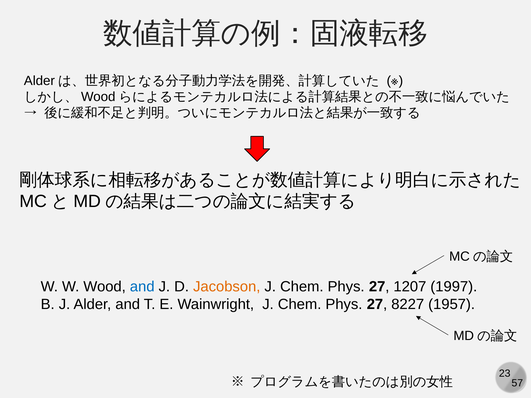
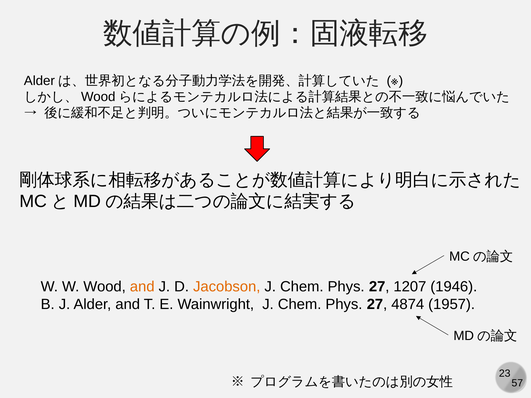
and colour: blue -> orange (142, 287)
1997: 1997 -> 1946 (454, 287)
8227: 8227 -> 4874 (408, 305)
